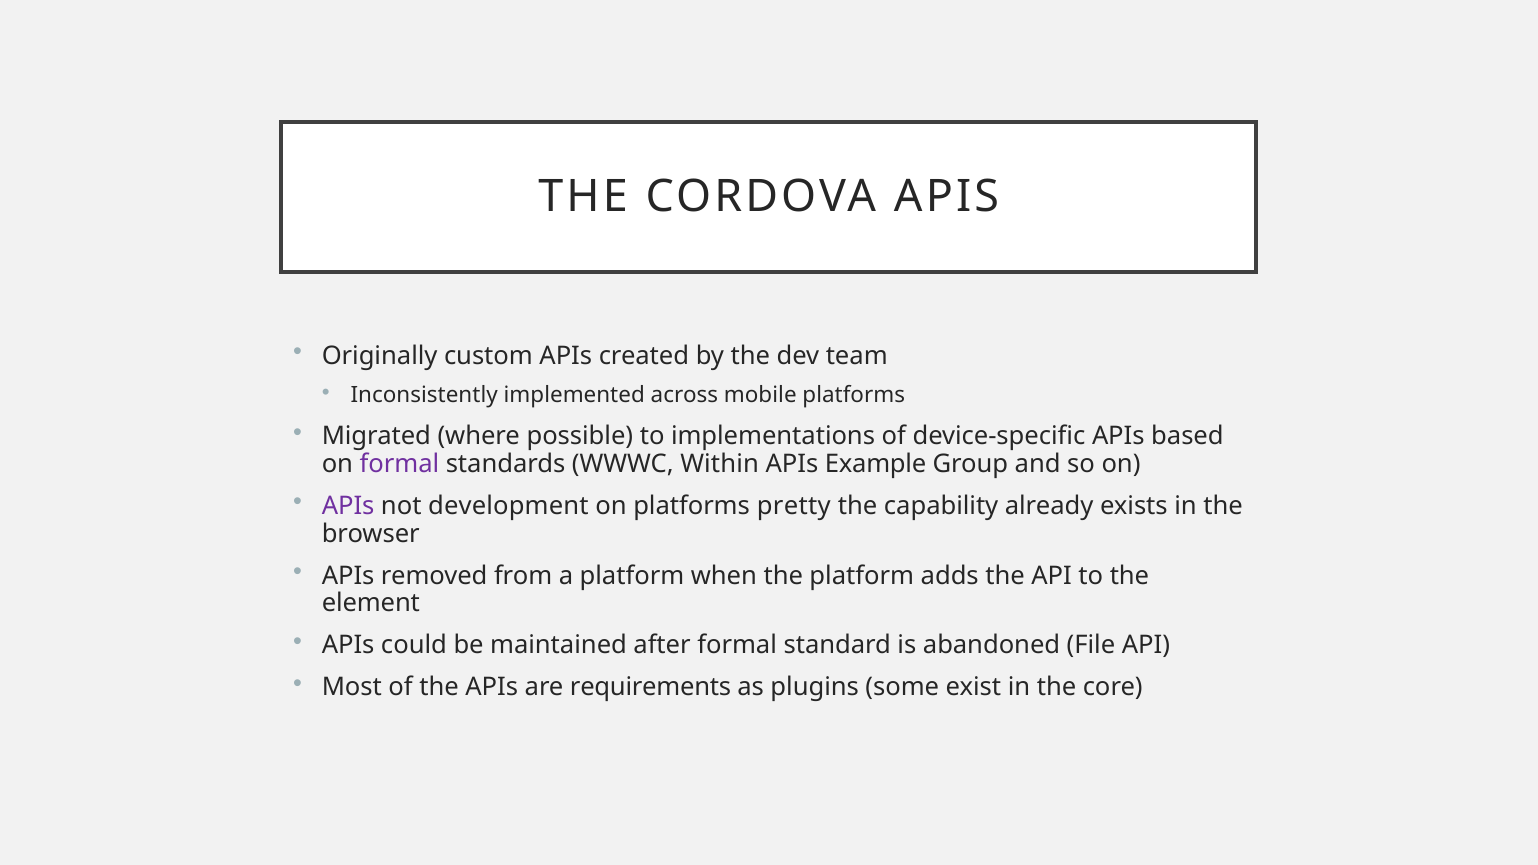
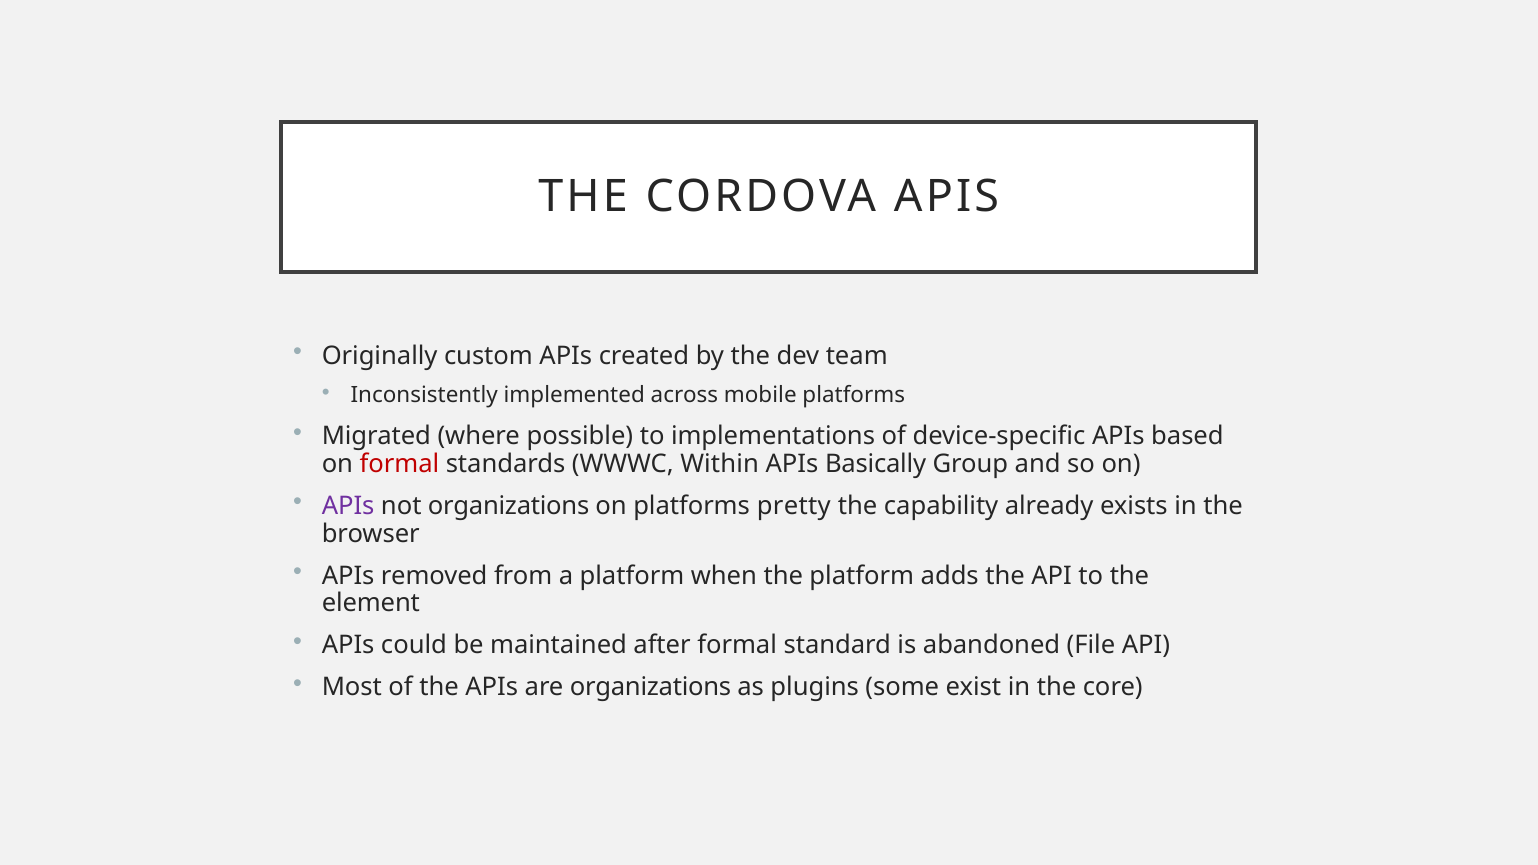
formal colour: purple -> red (399, 464)
Example: Example -> Basically (876, 464)
not development: development -> organizations (509, 506)
are requirements: requirements -> organizations (651, 688)
